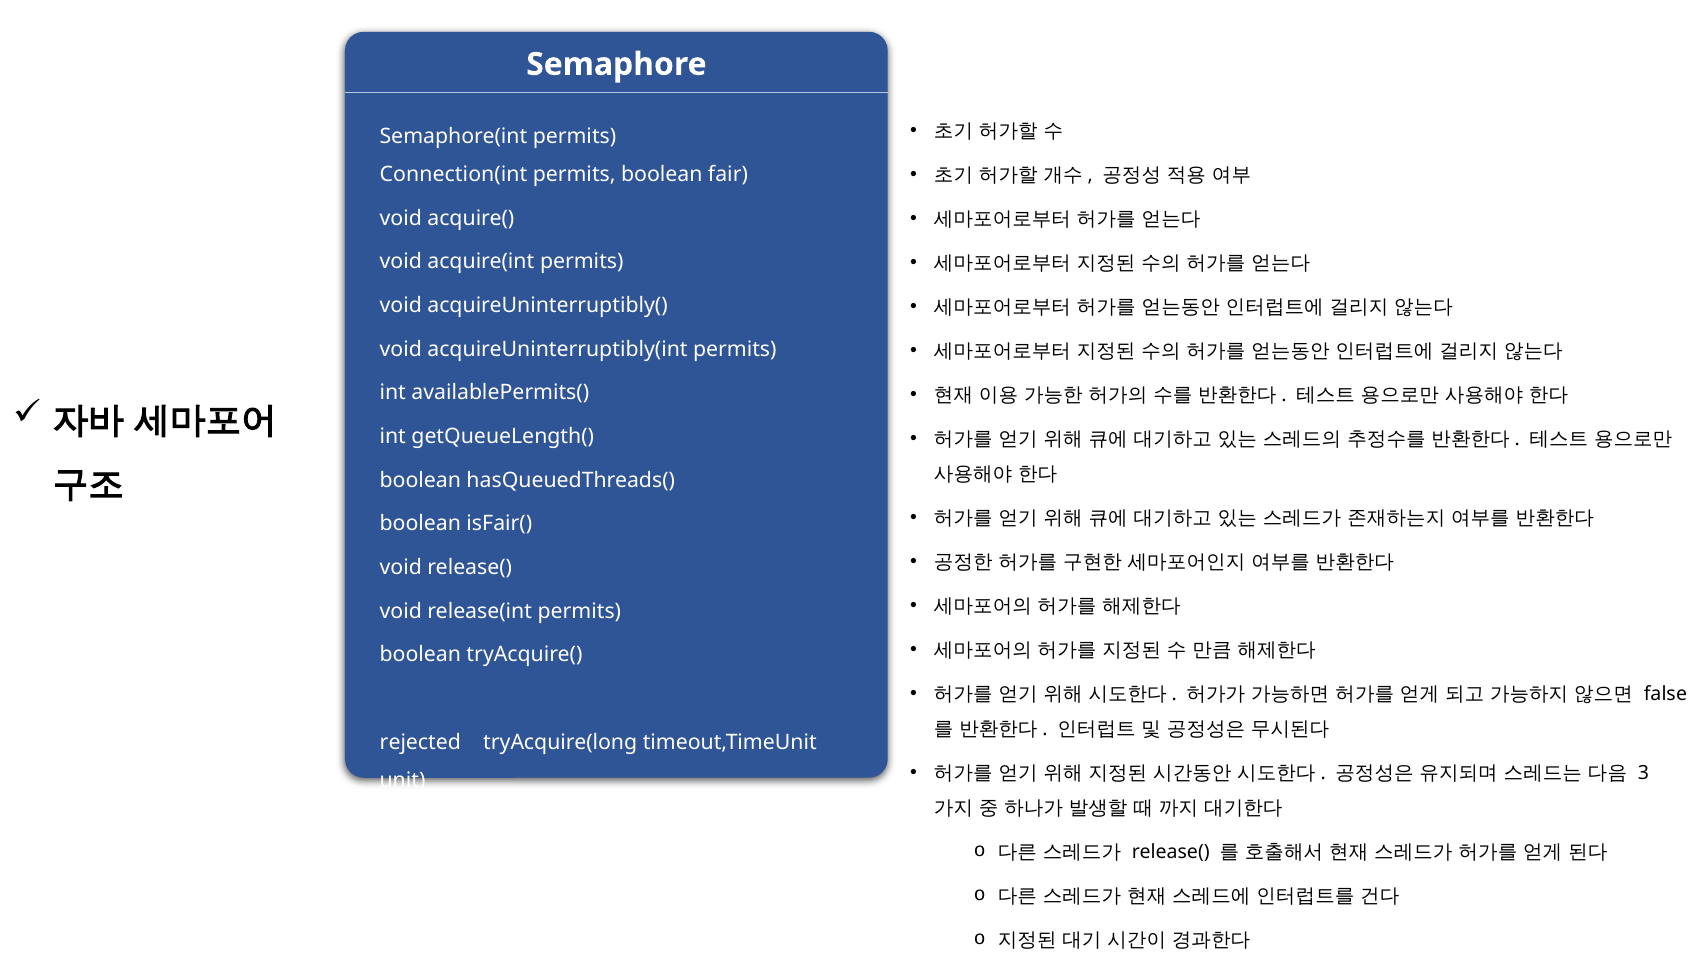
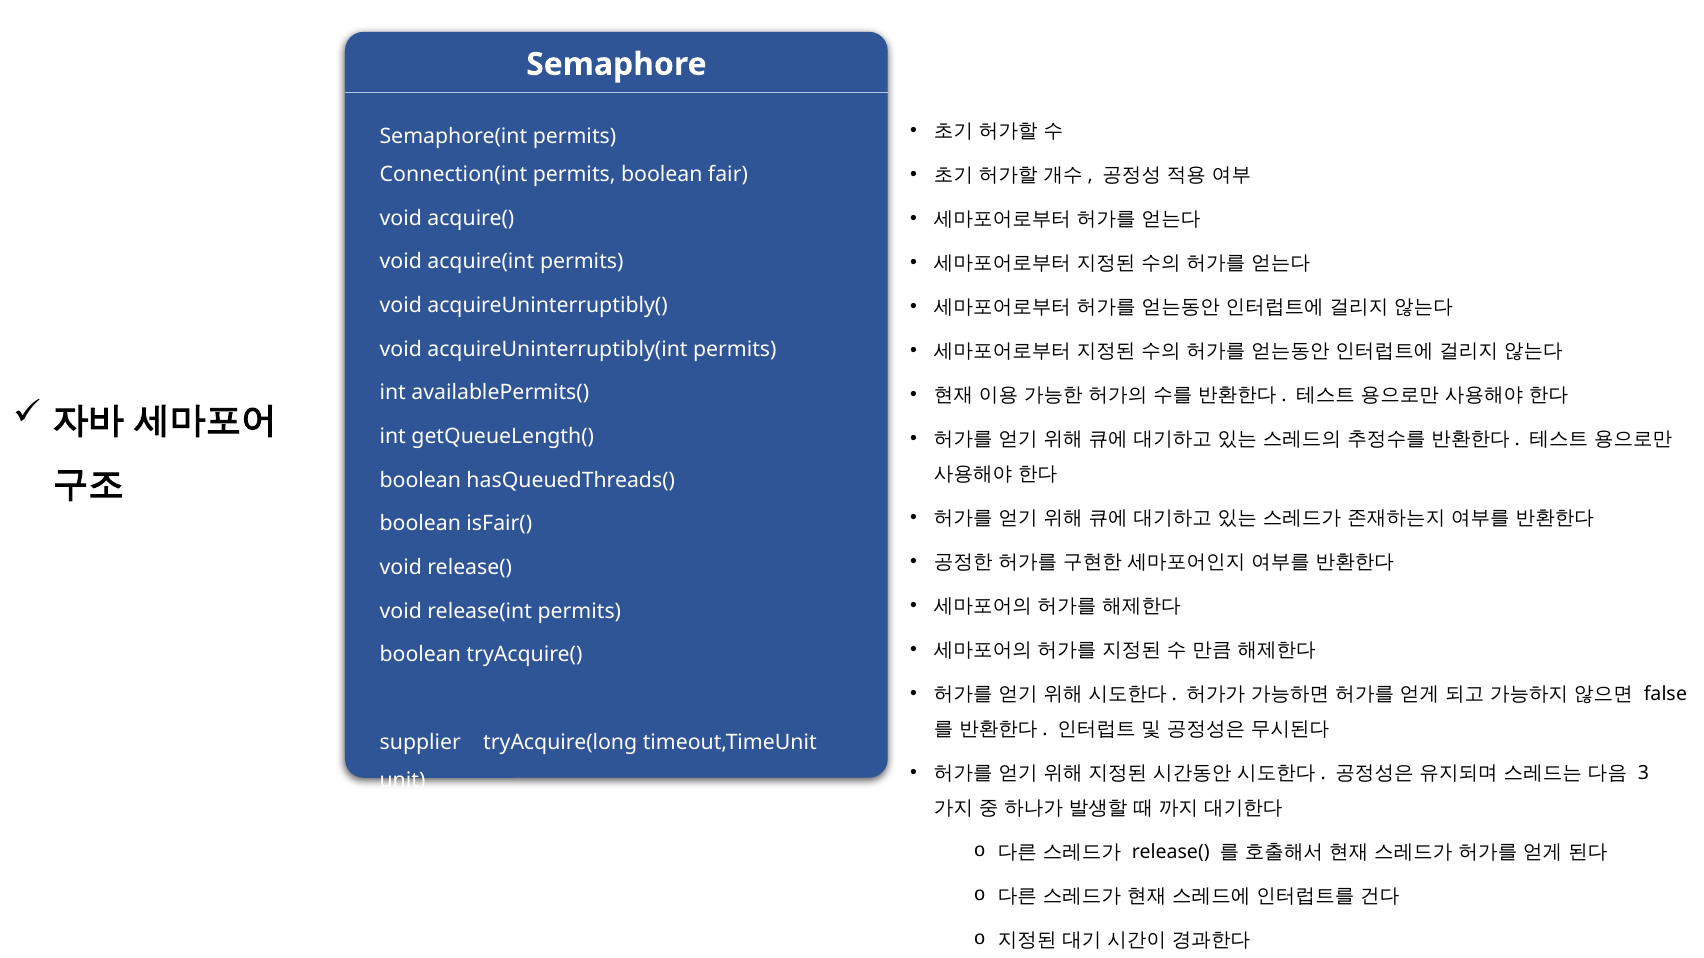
rejected: rejected -> supplier (420, 743)
